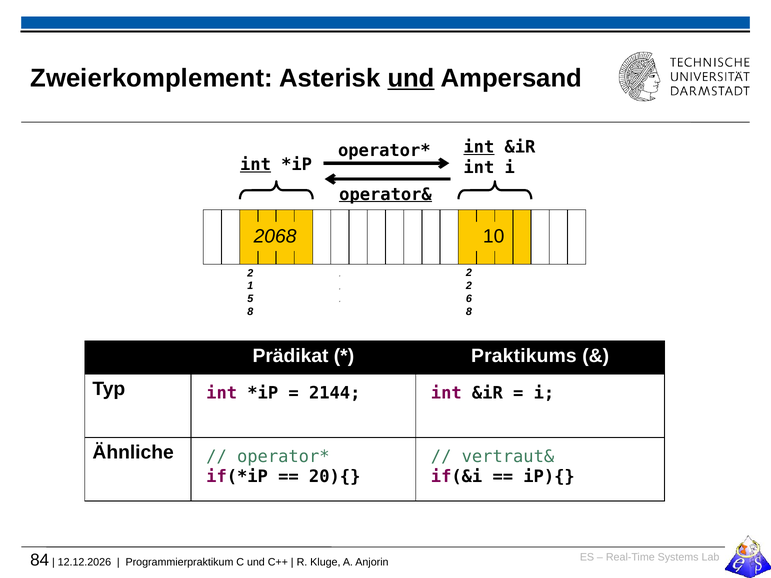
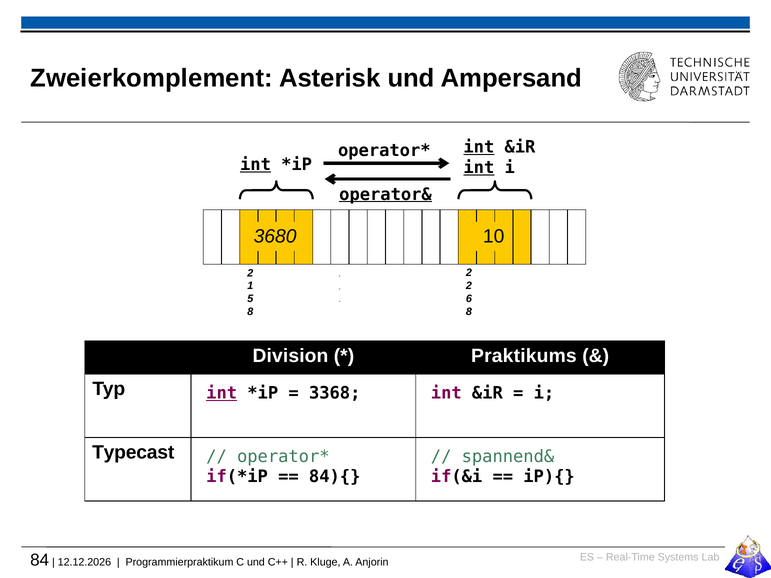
und underline: present -> none (411, 78)
int underline: none -> present (479, 168)
2068: 2068 -> 3680 (275, 237)
Prädikat: Prädikat -> Division (290, 356)
int underline: none -> present (222, 393)
2144: 2144 -> 3368 (335, 393)
Ähnliche: Ähnliche -> Typecast (133, 453)
vertraut&: vertraut& -> spannend& (508, 457)
20){: 20){ -> 84){ (335, 477)
